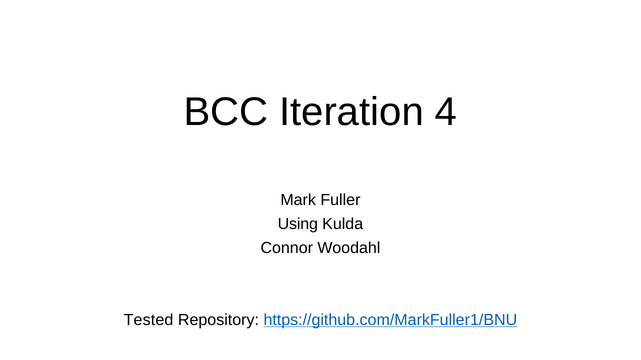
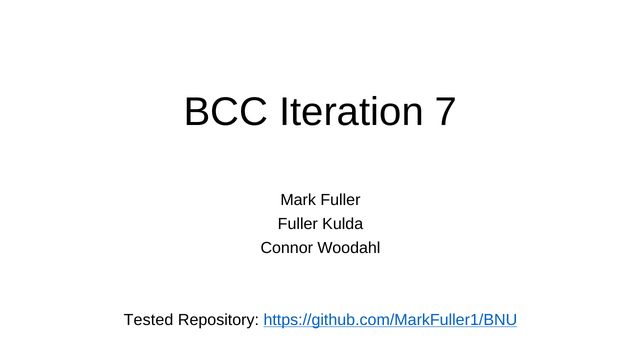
4: 4 -> 7 (446, 112)
Using: Using -> Fuller (298, 224)
